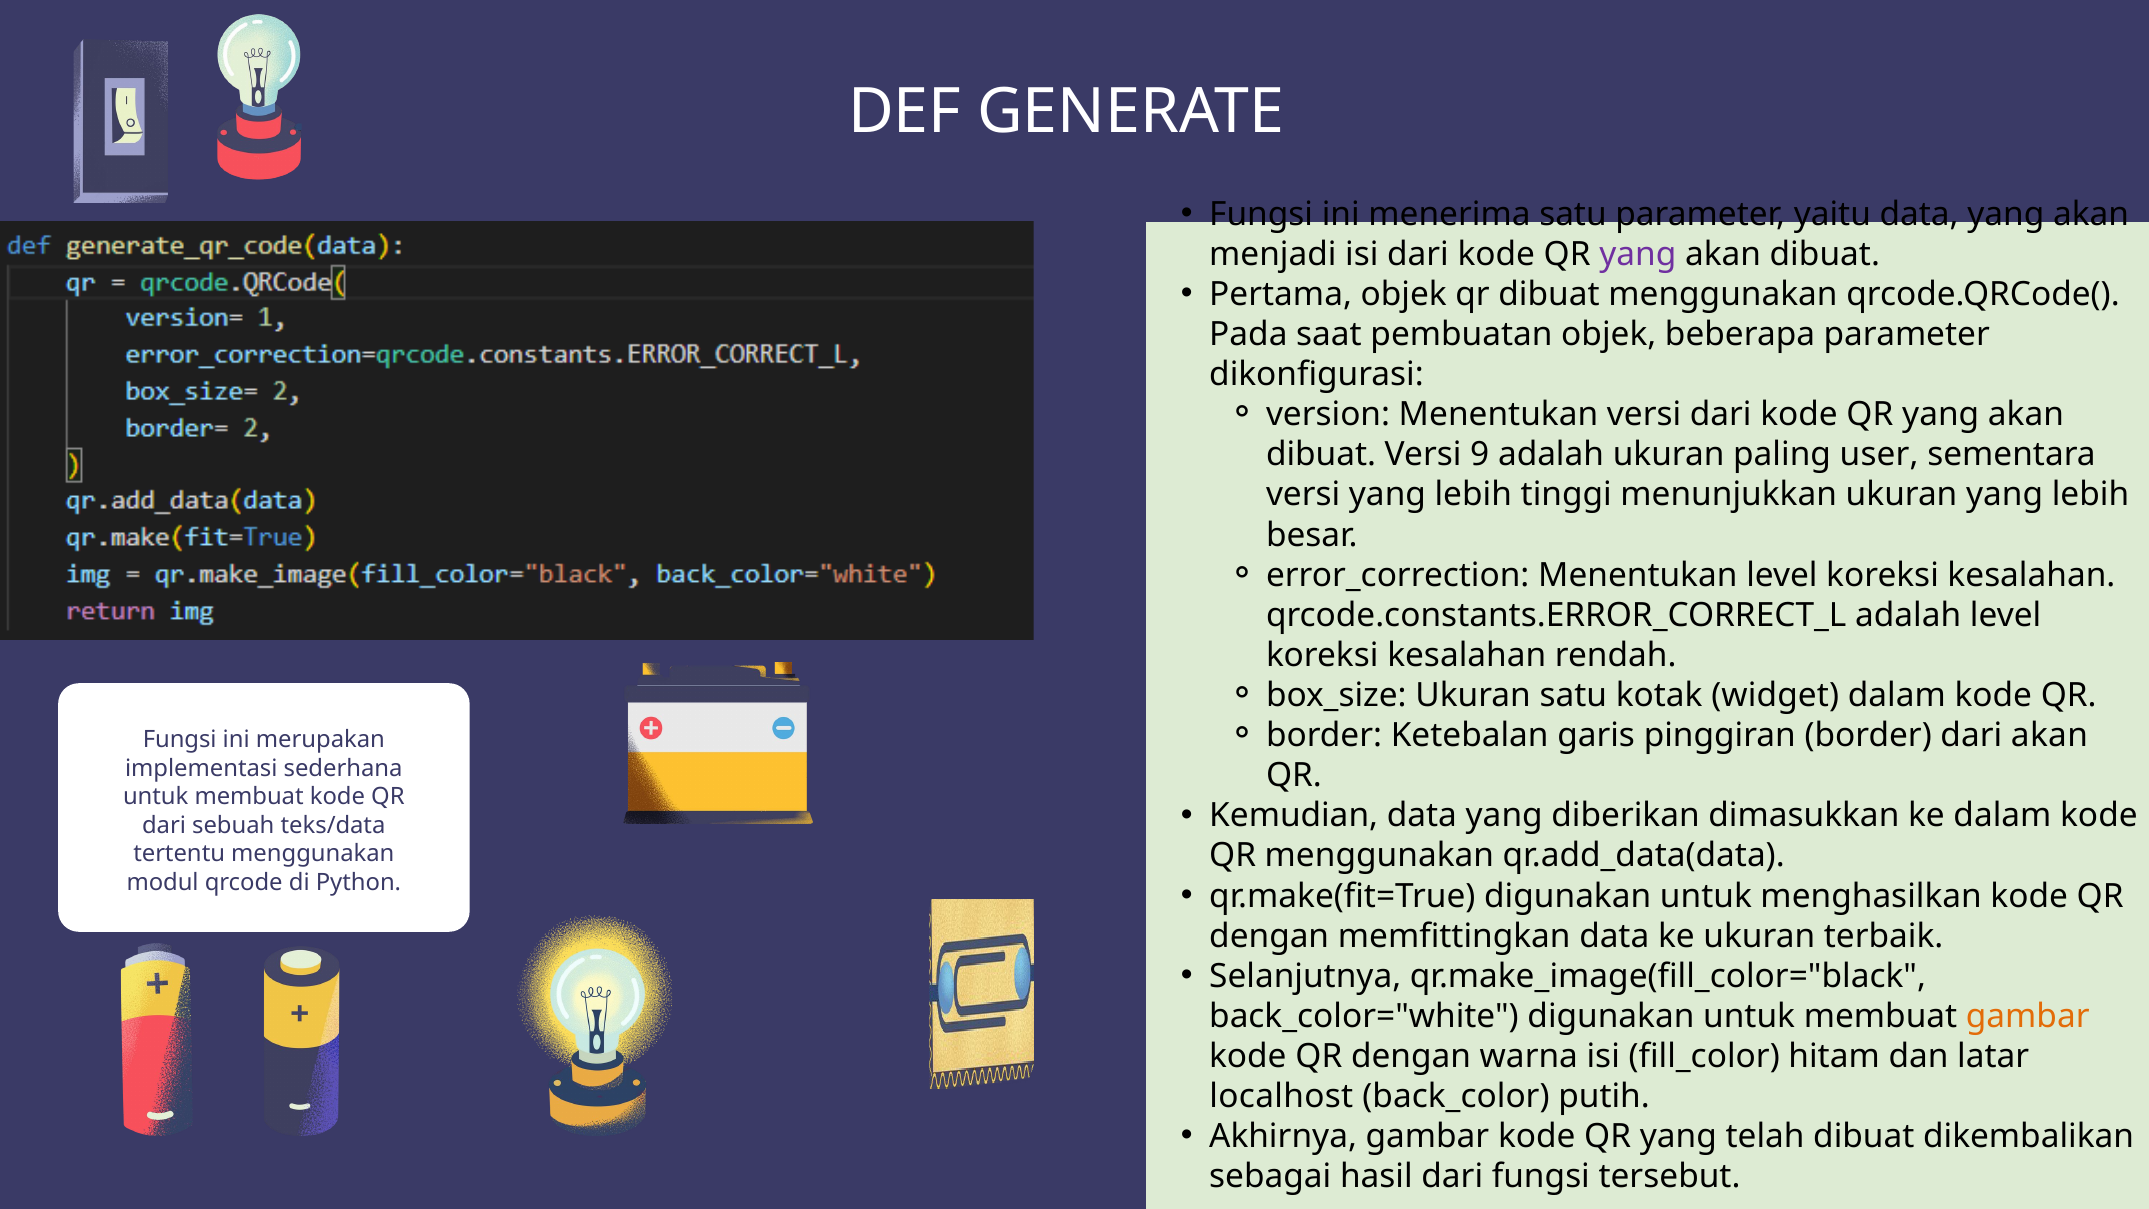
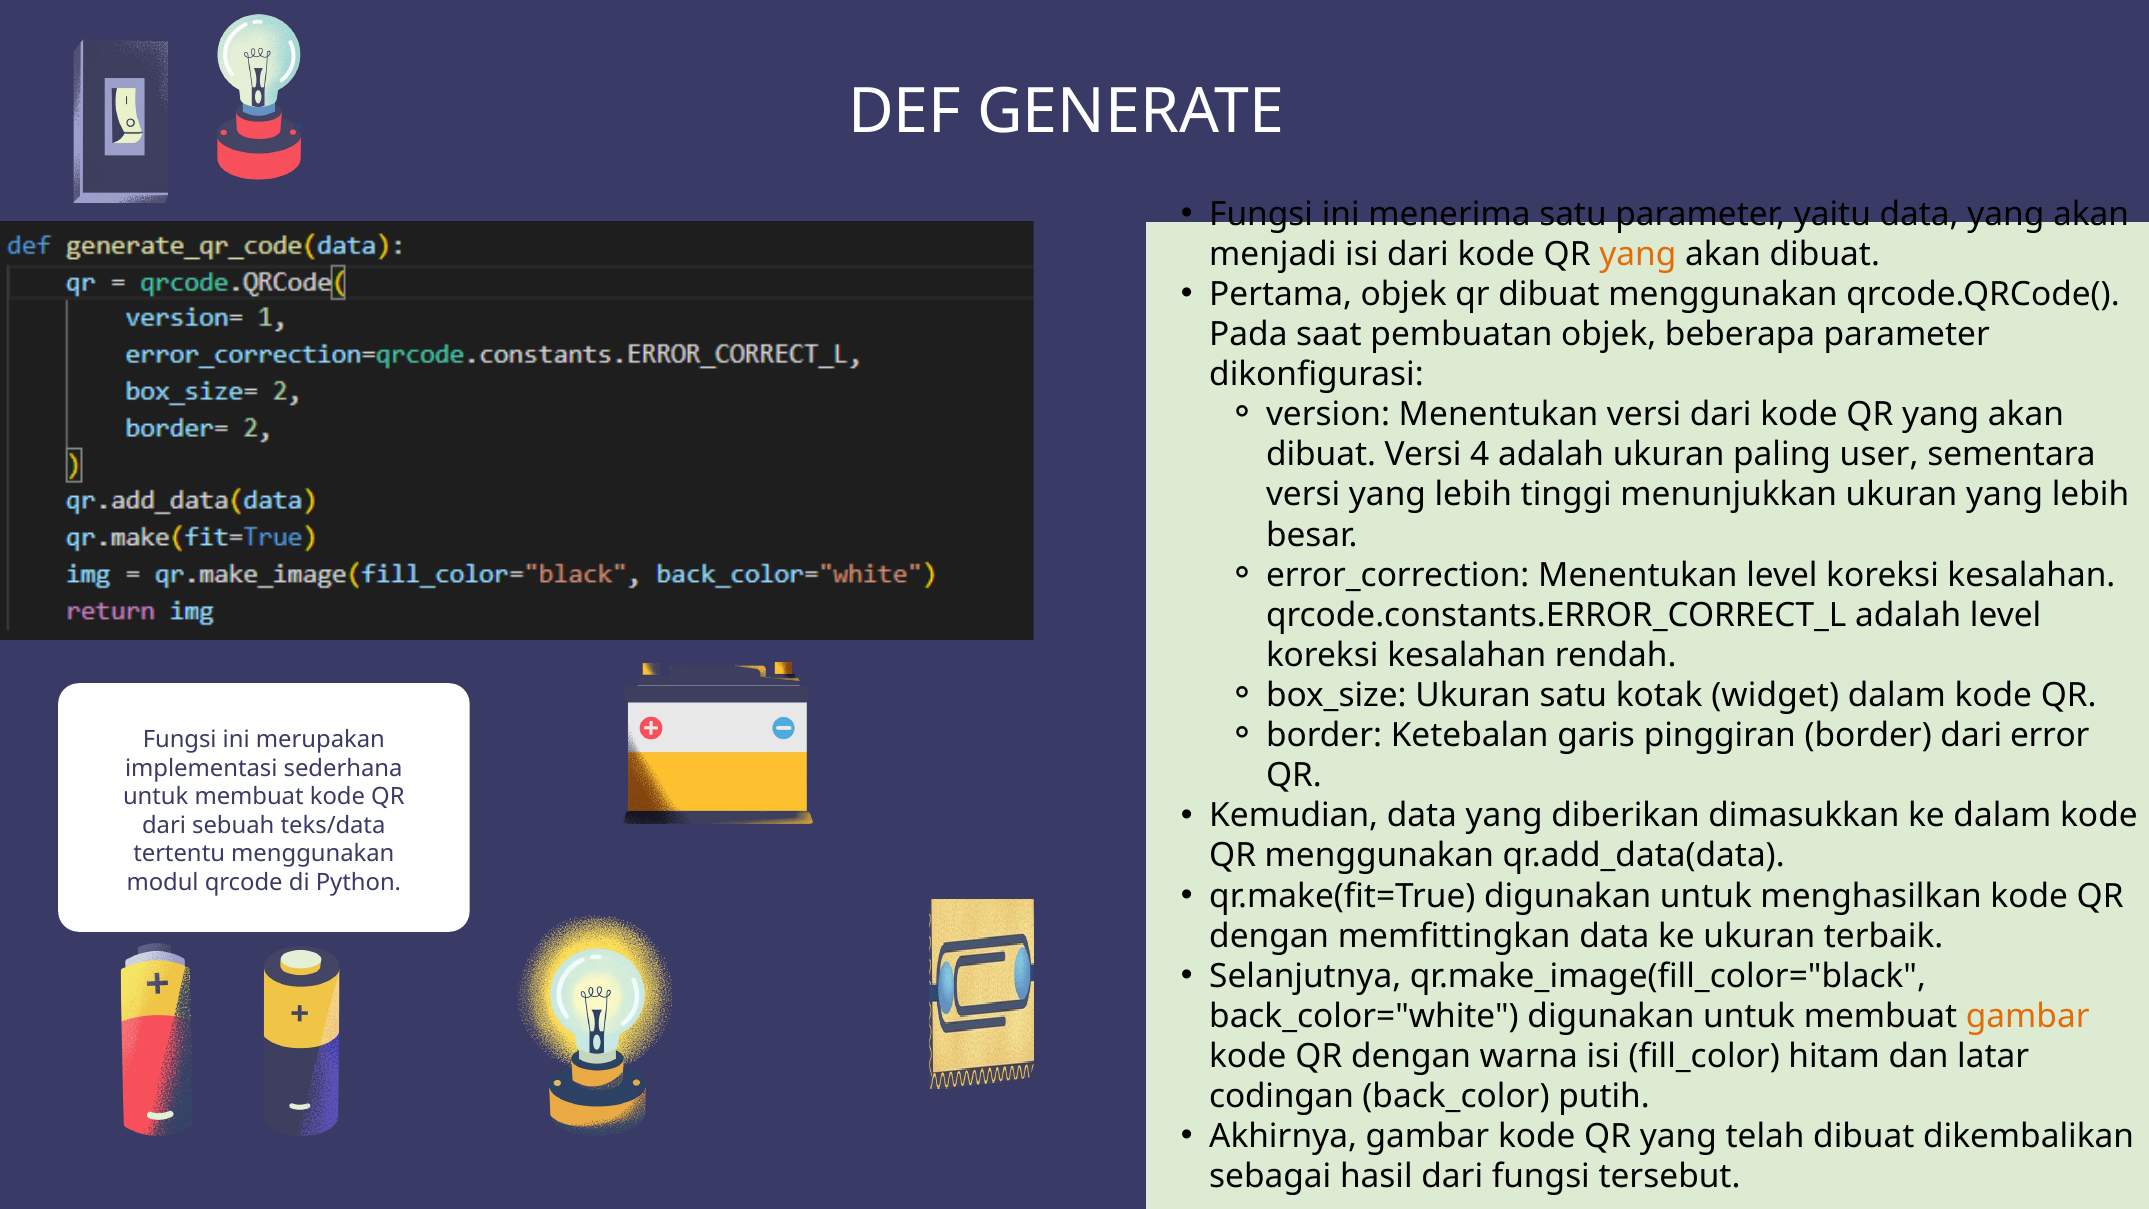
yang colour: purple -> orange (1638, 254)
9: 9 -> 4 (1480, 455)
dari akan: akan -> error (2050, 735)
localhost: localhost -> codingan (1282, 1096)
